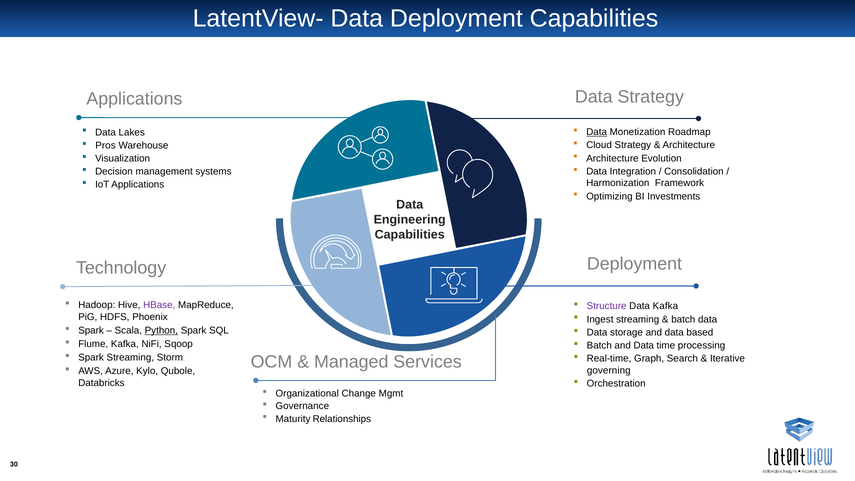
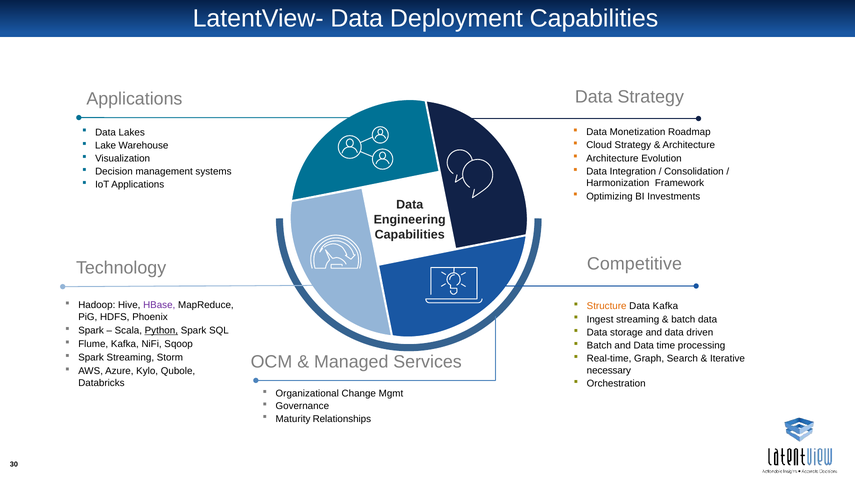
Data underline: present -> none (597, 132)
Pros: Pros -> Lake (106, 145)
Technology Deployment: Deployment -> Competitive (634, 264)
Structure colour: purple -> orange (607, 306)
based: based -> driven (700, 332)
governing: governing -> necessary (609, 370)
